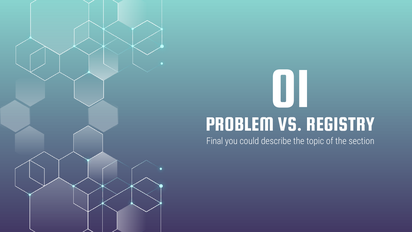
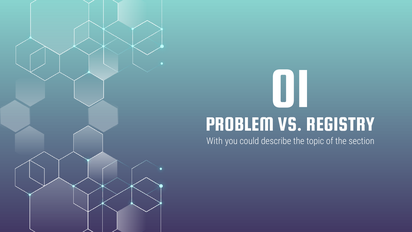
Final: Final -> With (215, 141)
